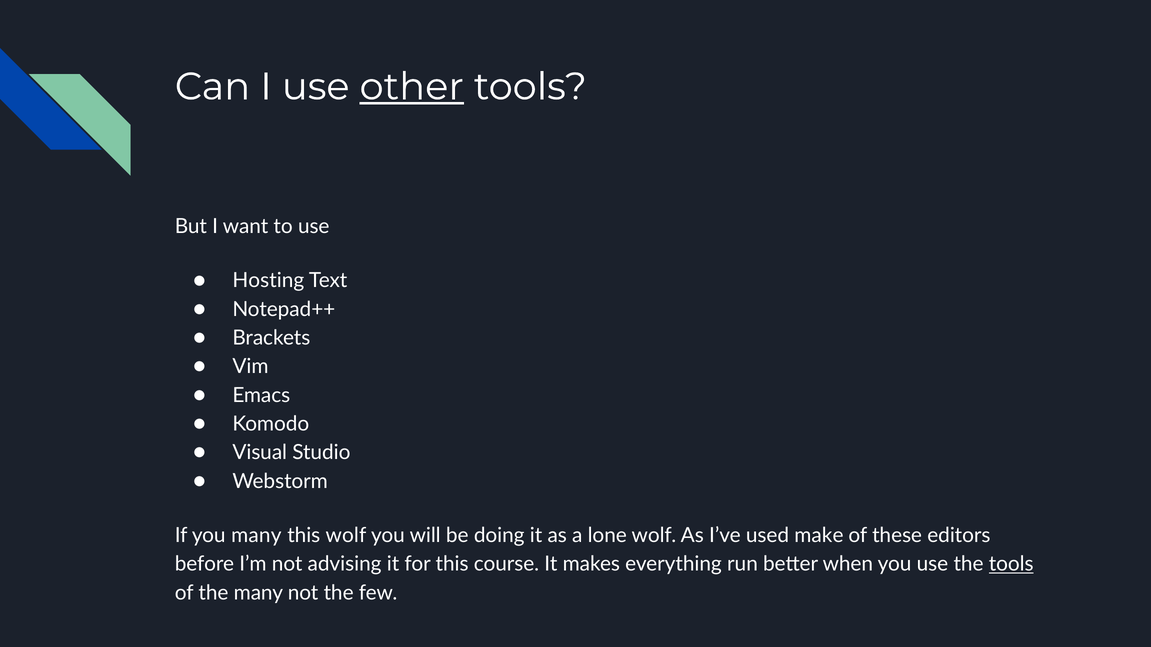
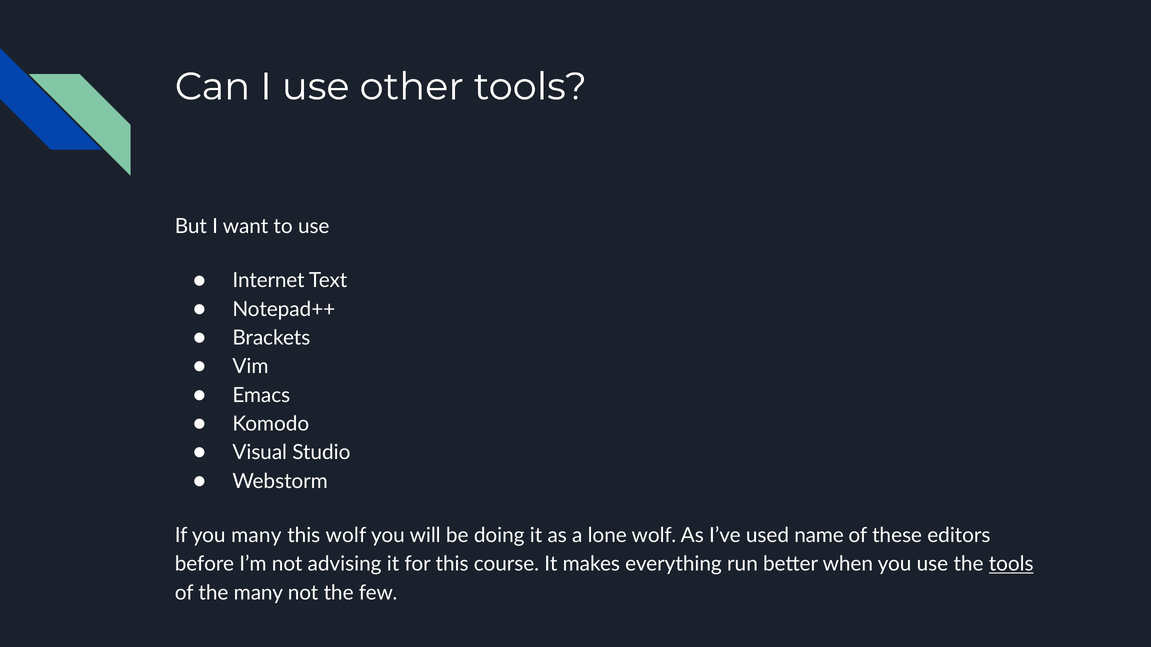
other underline: present -> none (412, 87)
Hosting: Hosting -> Internet (268, 281)
make: make -> name (819, 536)
